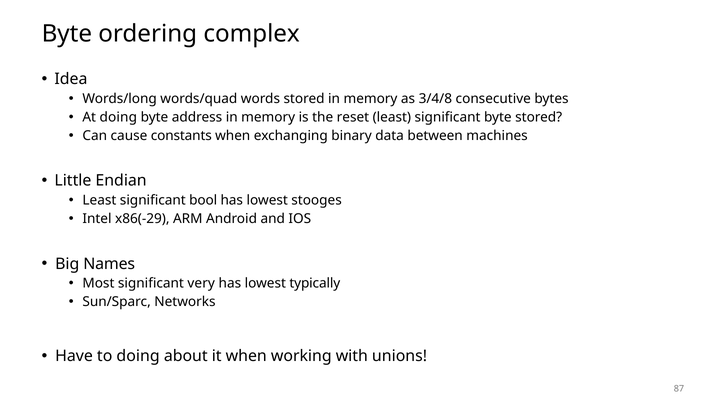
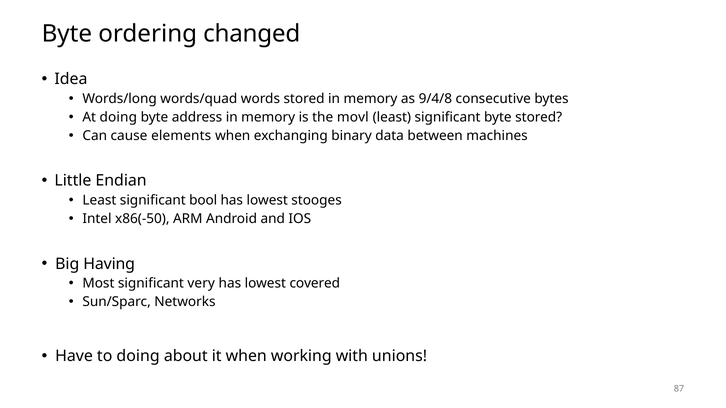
complex: complex -> changed (252, 34)
3/4/8: 3/4/8 -> 9/4/8 (435, 99)
reset: reset -> movl (353, 117)
constants: constants -> elements (181, 136)
x86(-29: x86(-29 -> x86(-50 (142, 219)
Names: Names -> Having (109, 264)
typically: typically -> covered (315, 284)
